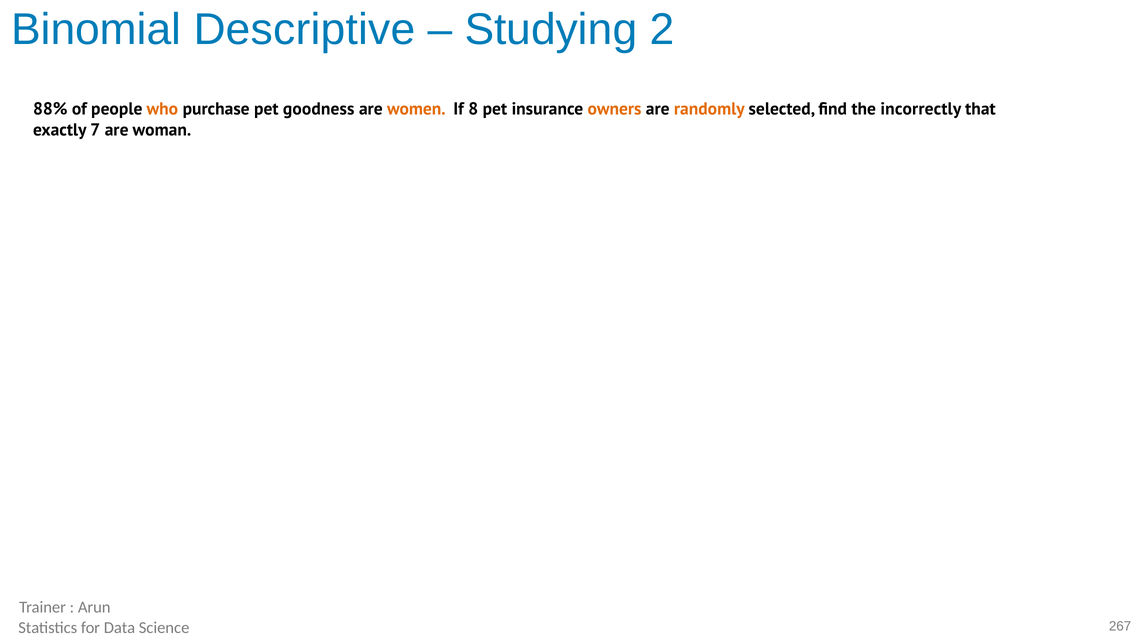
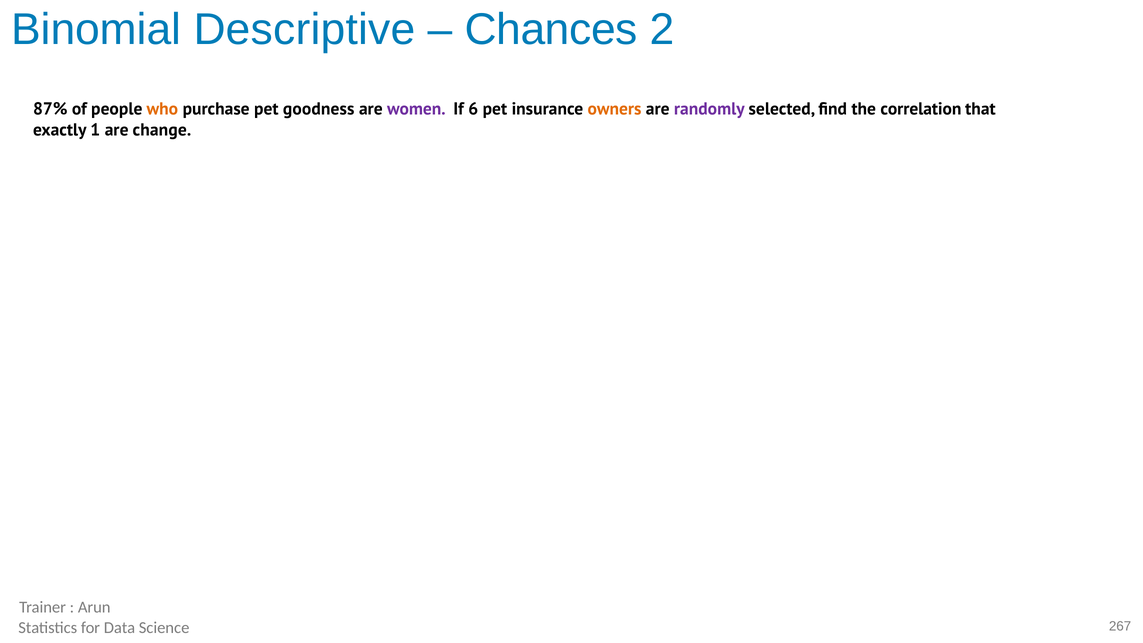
Studying: Studying -> Chances (551, 29)
88%: 88% -> 87% (50, 109)
women colour: orange -> purple (416, 109)
8: 8 -> 6 (473, 109)
randomly colour: orange -> purple (709, 109)
incorrectly: incorrectly -> correlation (921, 109)
7: 7 -> 1 (95, 130)
woman: woman -> change (162, 130)
